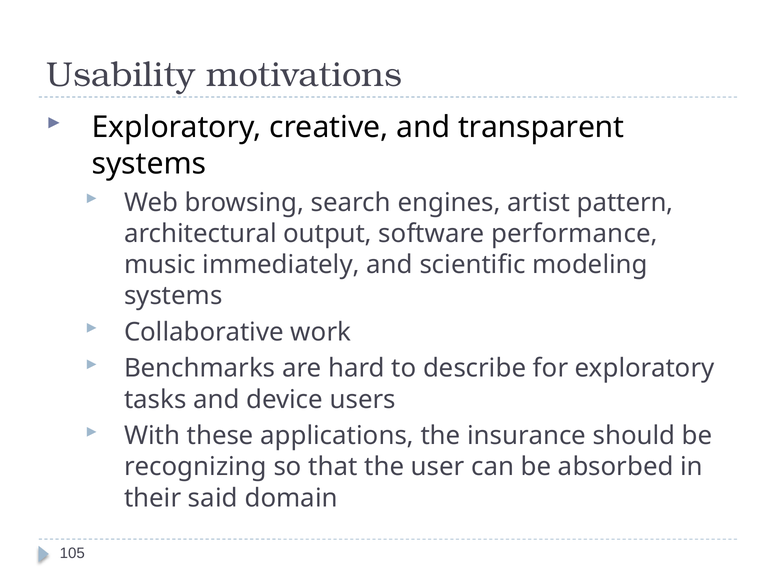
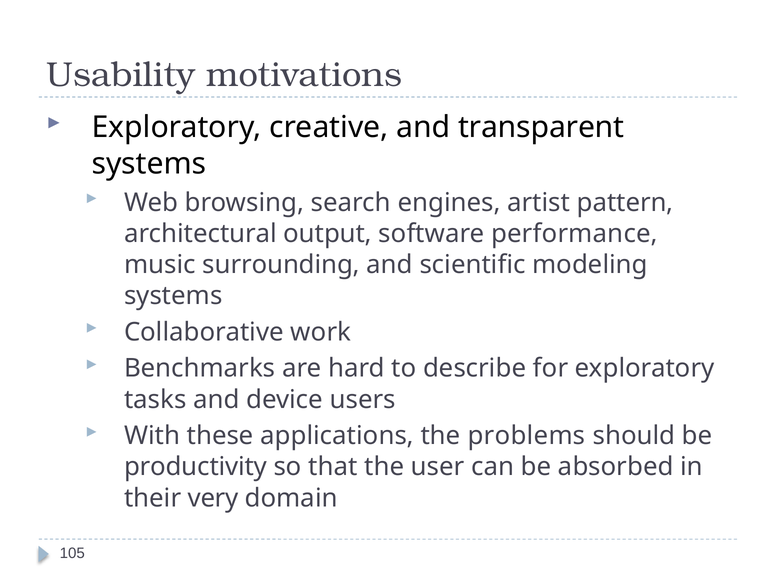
immediately: immediately -> surrounding (281, 265)
insurance: insurance -> problems (526, 436)
recognizing: recognizing -> productivity (196, 467)
said: said -> very (213, 498)
